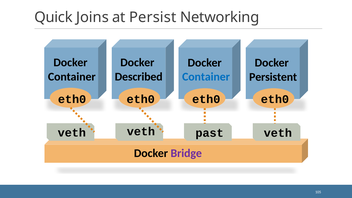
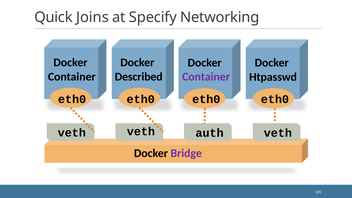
Persist: Persist -> Specify (153, 17)
Container colour: blue -> purple (206, 77)
Persistent: Persistent -> Htpasswd (273, 77)
past: past -> auth (210, 133)
